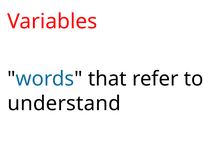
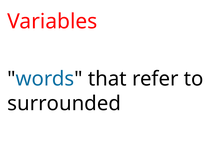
understand: understand -> surrounded (64, 103)
